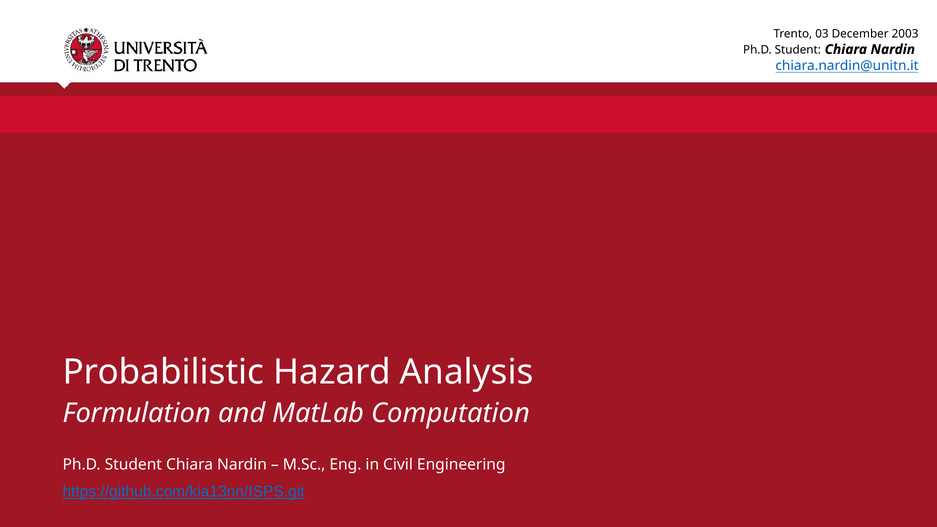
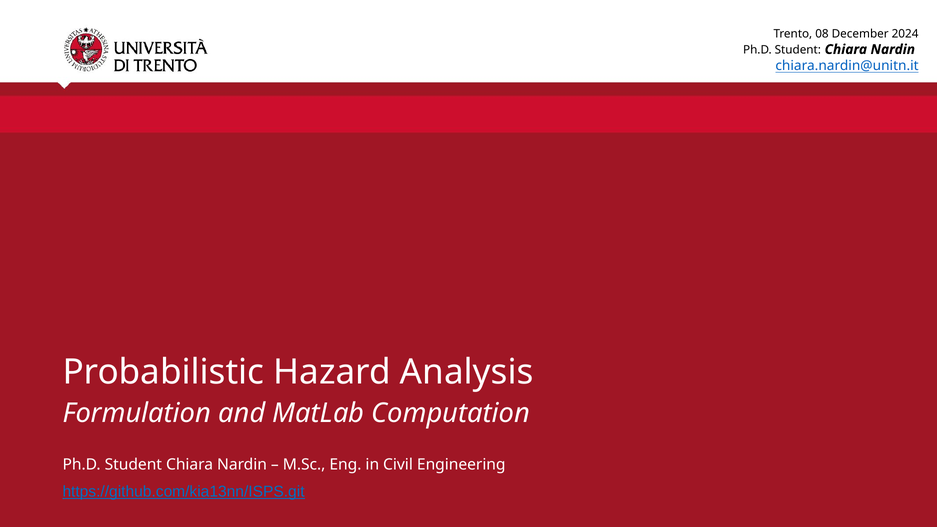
03: 03 -> 08 (822, 34)
2003: 2003 -> 2024 (905, 34)
